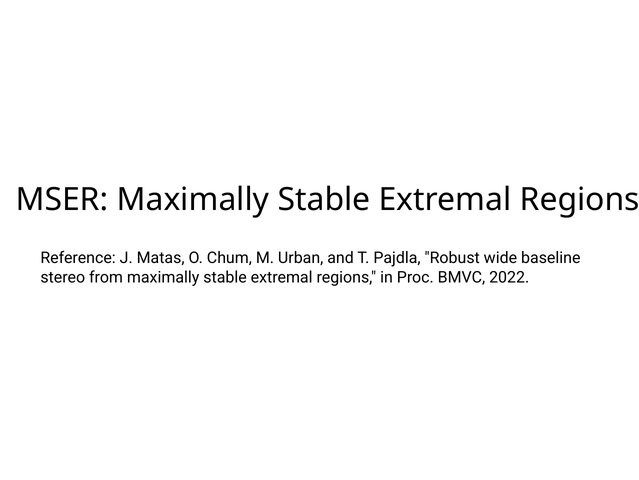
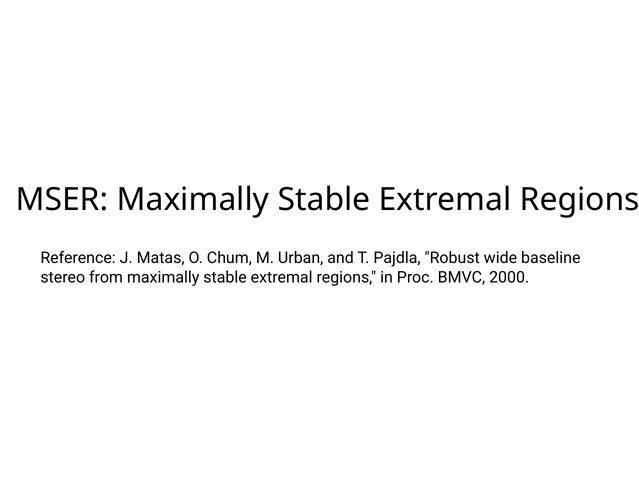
2022: 2022 -> 2000 (509, 277)
